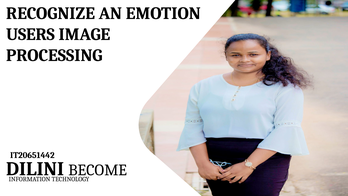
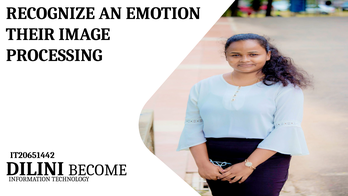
USERS: USERS -> THEIR (31, 34)
